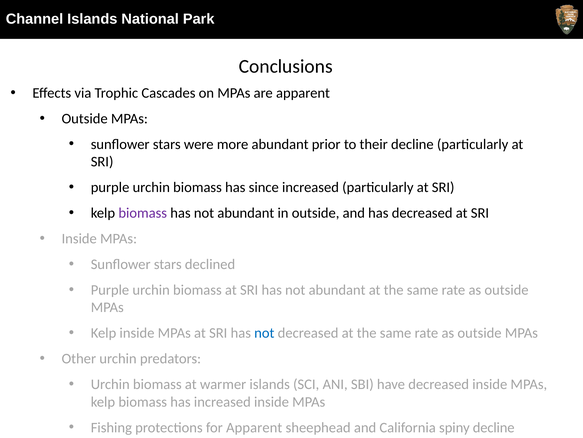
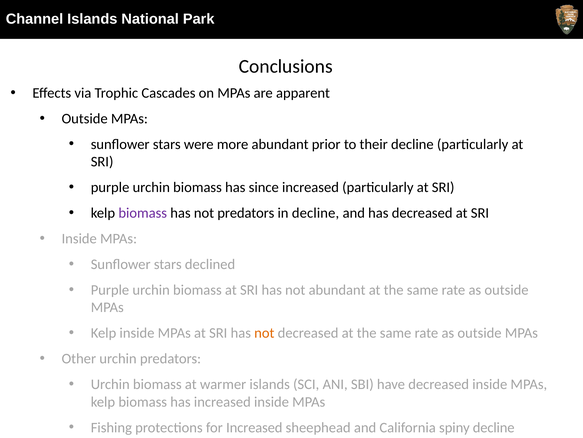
abundant: abundant -> predators (246, 213)
in outside: outside -> decline (316, 213)
not colour: blue -> orange (264, 333)
for Apparent: Apparent -> Increased (254, 427)
